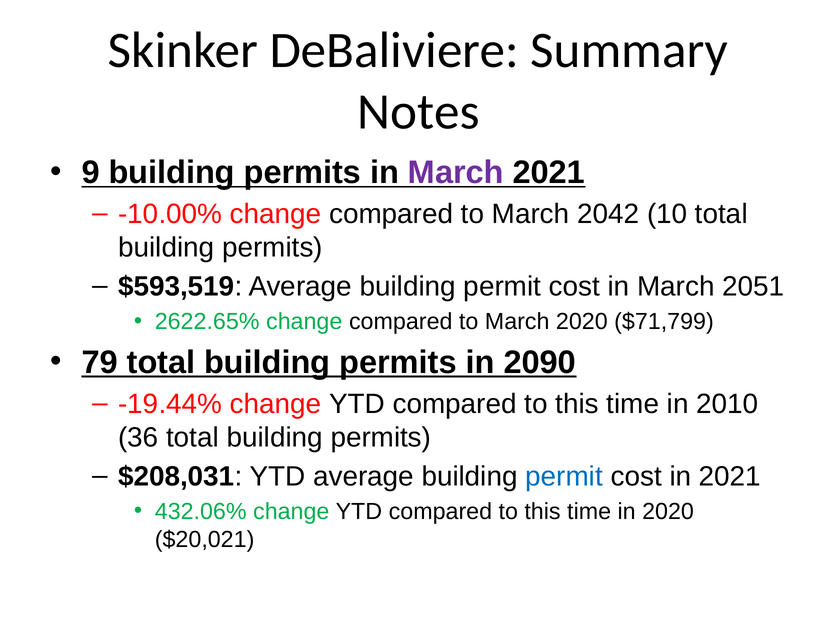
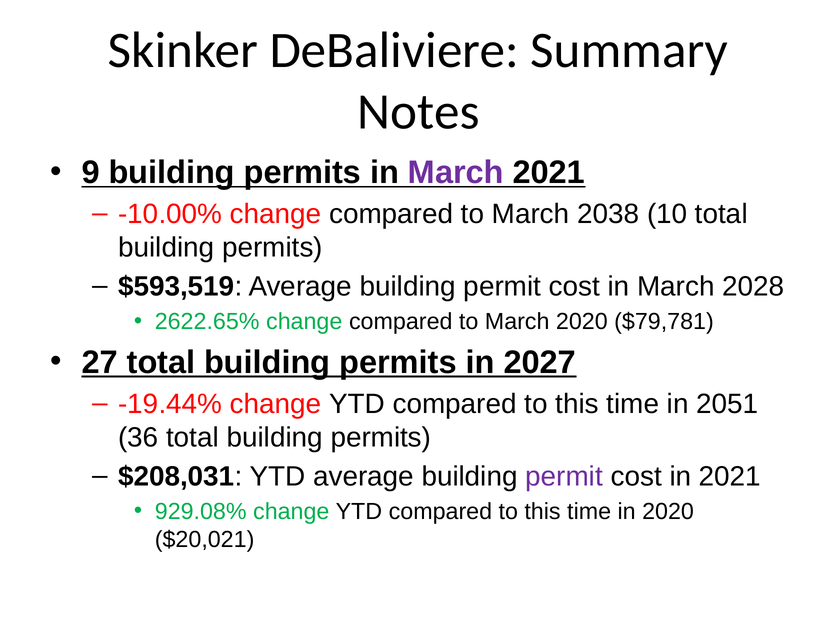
2042: 2042 -> 2038 (608, 214)
2051: 2051 -> 2028 (753, 287)
$71,799: $71,799 -> $79,781 (664, 322)
79: 79 -> 27 (100, 362)
2090: 2090 -> 2027 (540, 362)
2010: 2010 -> 2051 (727, 404)
permit colour: blue -> purple (564, 476)
432.06%: 432.06% -> 929.08% (201, 511)
